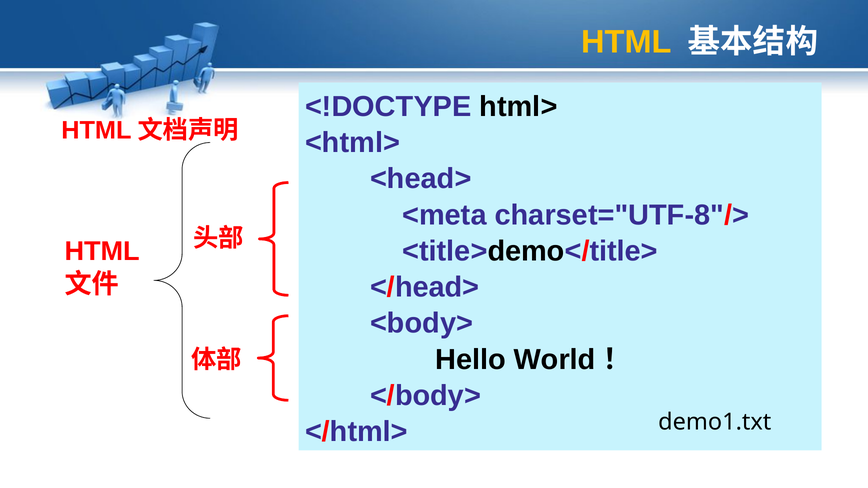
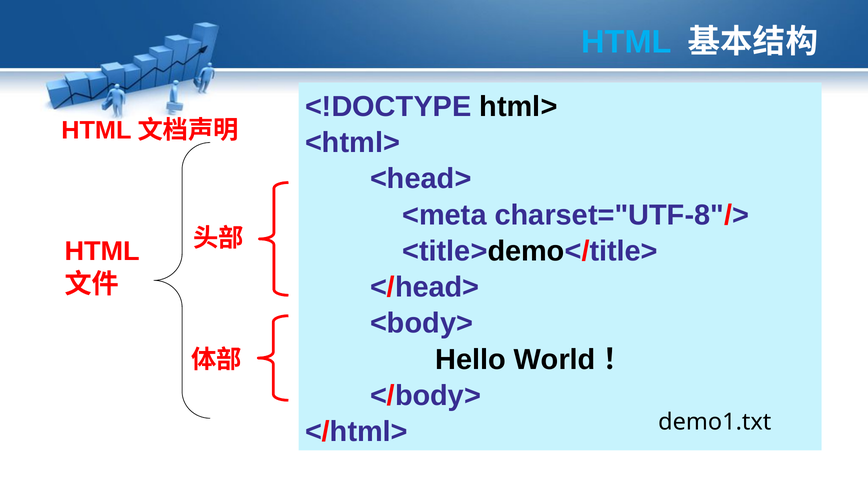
HTML colour: yellow -> light blue (626, 42)
